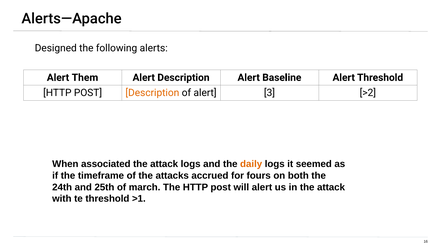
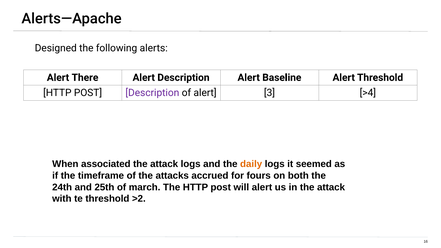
Them: Them -> There (85, 78)
Description colour: orange -> purple (152, 93)
>2: >2 -> >4 (368, 93)
>1: >1 -> >2 (139, 199)
